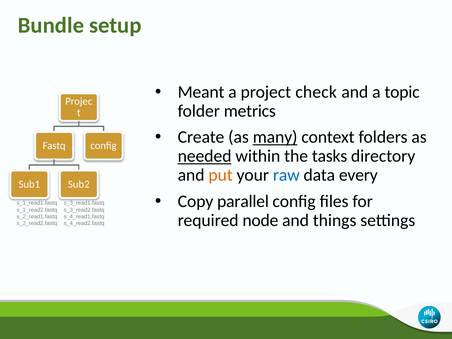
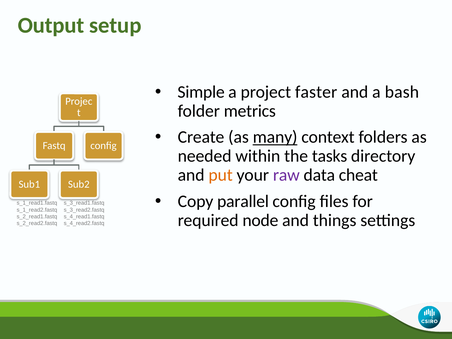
Bundle: Bundle -> Output (51, 25)
Meant: Meant -> Simple (201, 92)
check: check -> faster (316, 92)
topic: topic -> bash (402, 92)
needed underline: present -> none (205, 156)
raw colour: blue -> purple (286, 175)
every: every -> cheat (358, 175)
